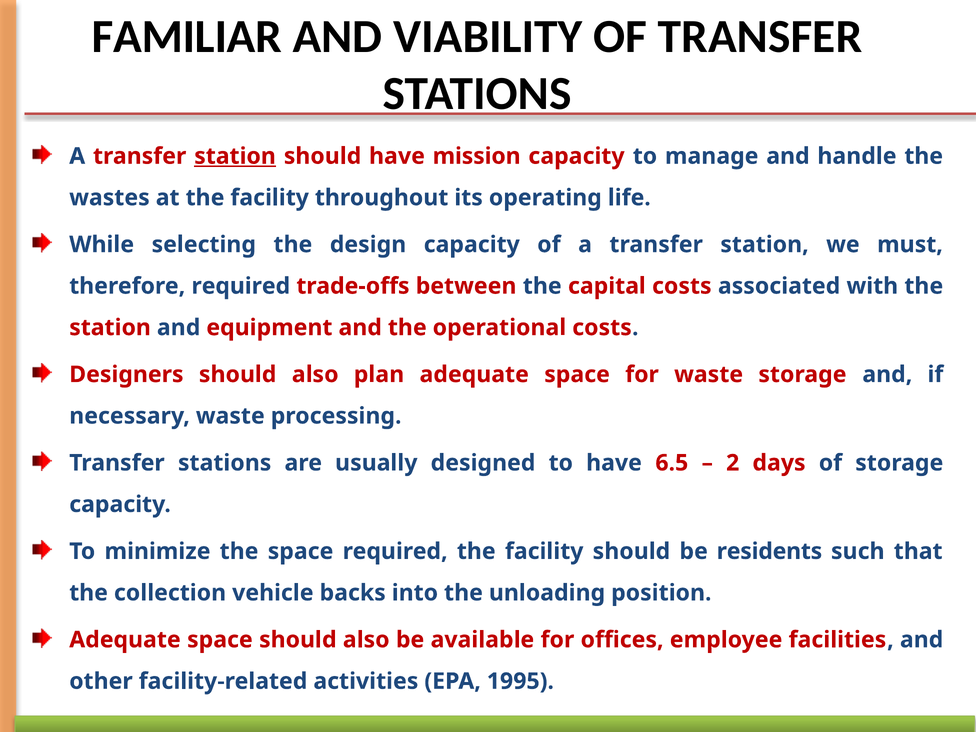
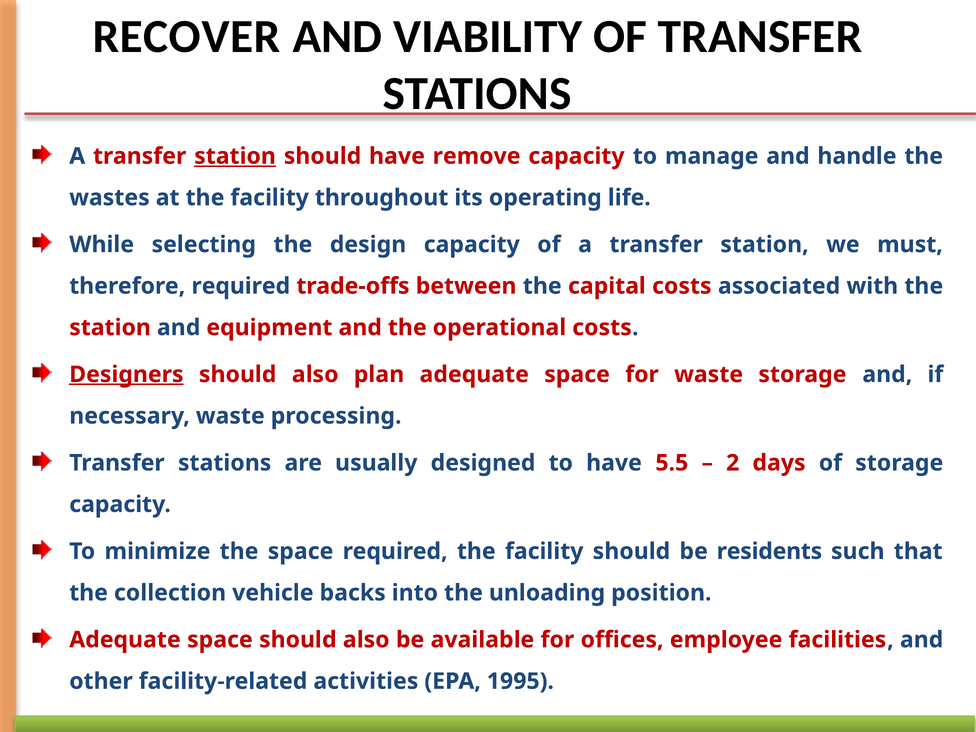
FAMILIAR: FAMILIAR -> RECOVER (186, 37)
mission: mission -> remove (477, 156)
Designers underline: none -> present (126, 374)
6.5: 6.5 -> 5.5 (672, 463)
